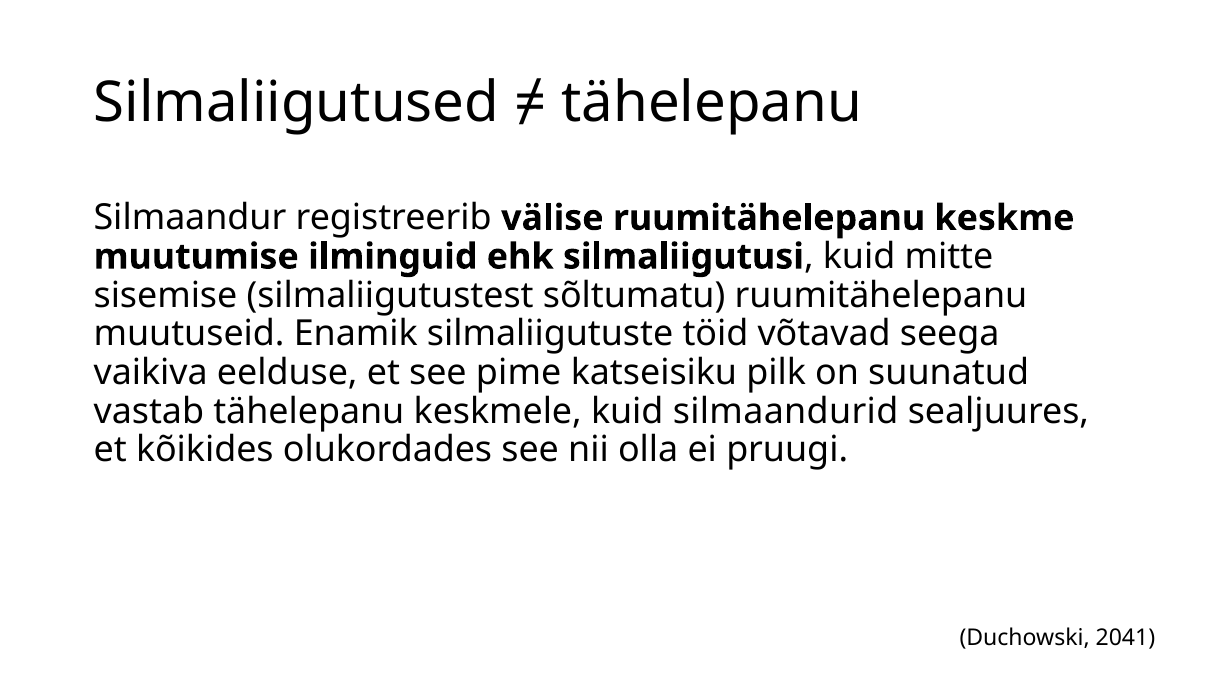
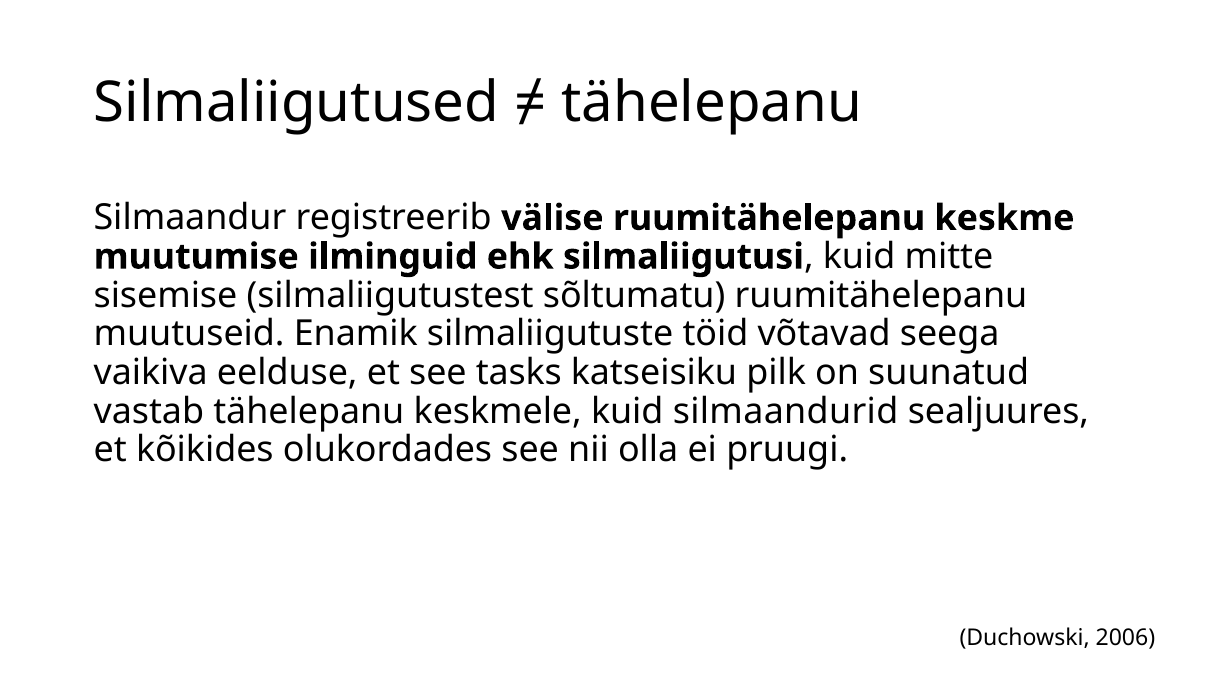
pime: pime -> tasks (519, 372)
2041: 2041 -> 2006 (1125, 637)
